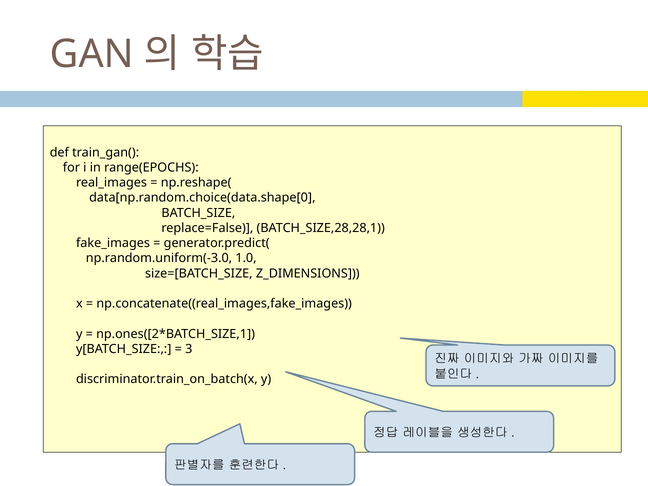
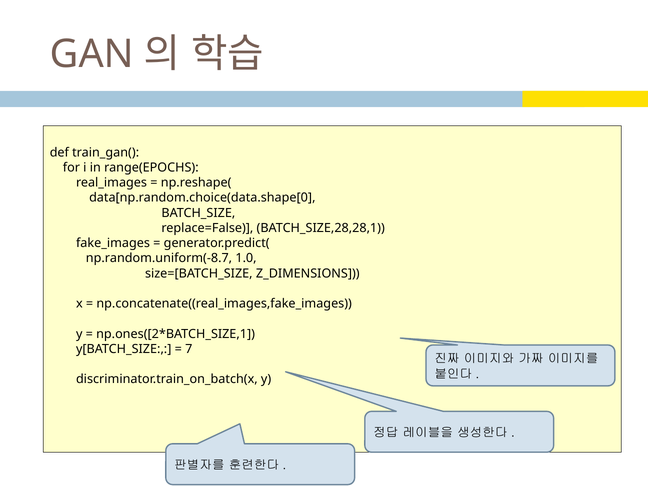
np.random.uniform(-3.0: np.random.uniform(-3.0 -> np.random.uniform(-8.7 (159, 258)
3: 3 -> 7 (189, 349)
